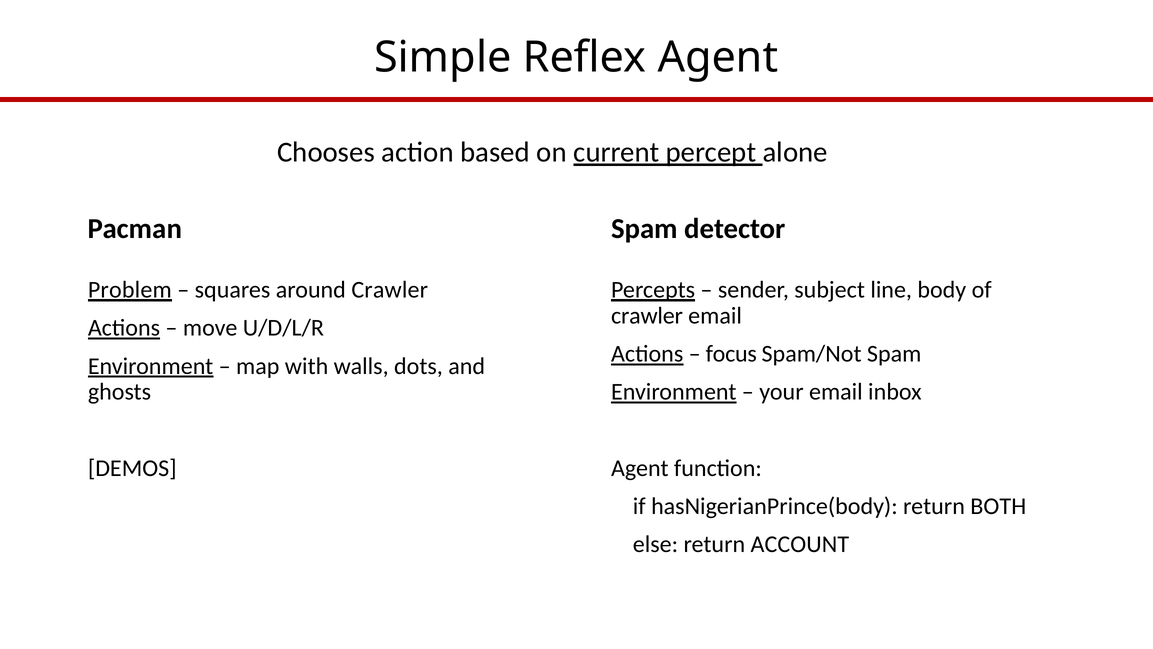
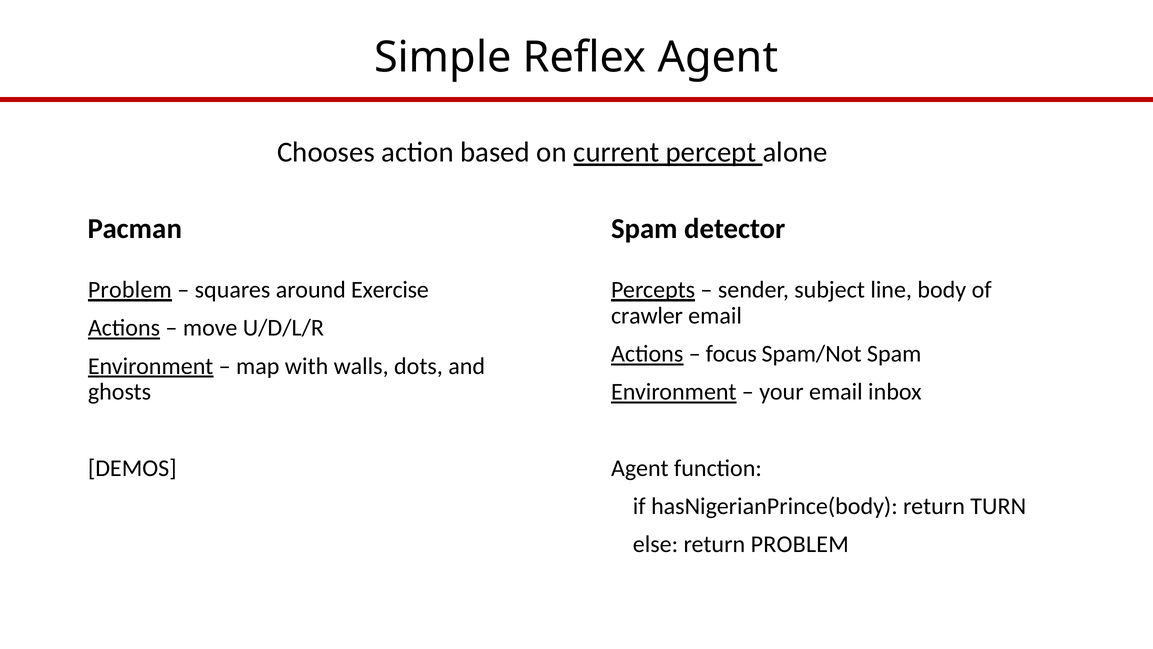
around Crawler: Crawler -> Exercise (390, 290)
BOTH: BOTH -> TURN (998, 506)
return ACCOUNT: ACCOUNT -> PROBLEM (800, 544)
